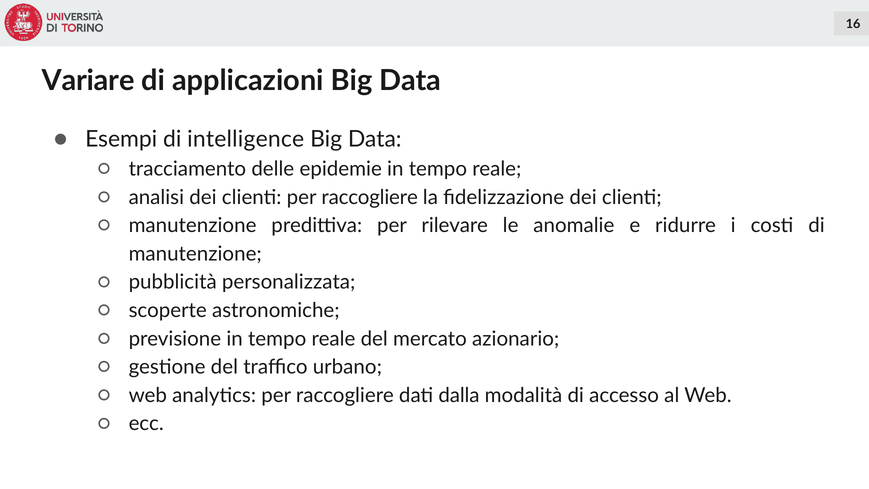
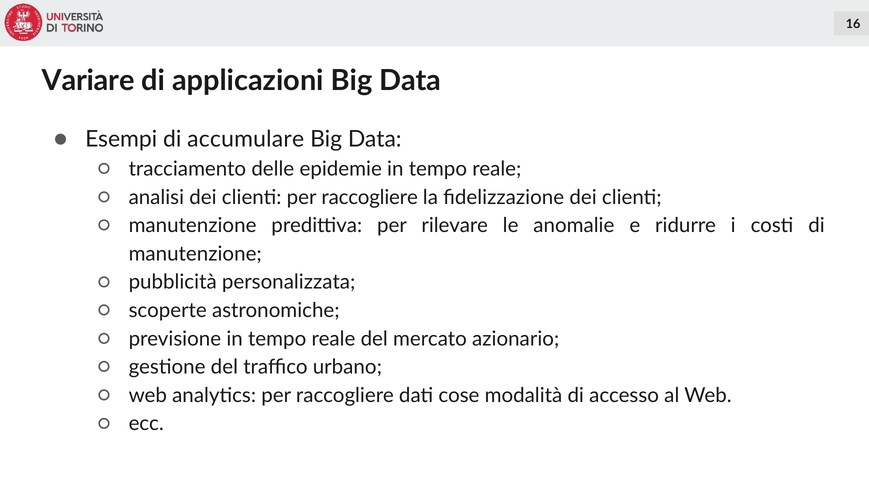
intelligence: intelligence -> accumulare (246, 139)
dalla: dalla -> cose (459, 395)
